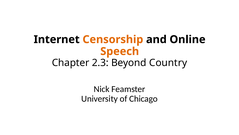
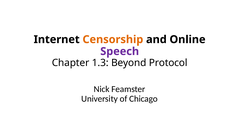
Speech colour: orange -> purple (120, 51)
2.3: 2.3 -> 1.3 (100, 62)
Country: Country -> Protocol (168, 62)
